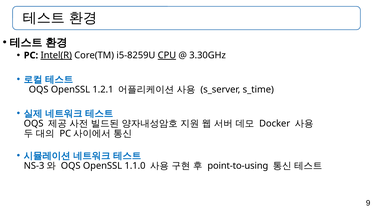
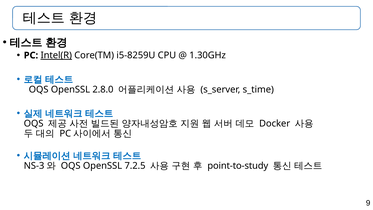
CPU underline: present -> none (167, 55)
3.30GHz: 3.30GHz -> 1.30GHz (208, 55)
1.2.1: 1.2.1 -> 2.8.0 (103, 89)
1.1.0: 1.1.0 -> 7.2.5 (135, 166)
point-to-using: point-to-using -> point-to-study (238, 166)
